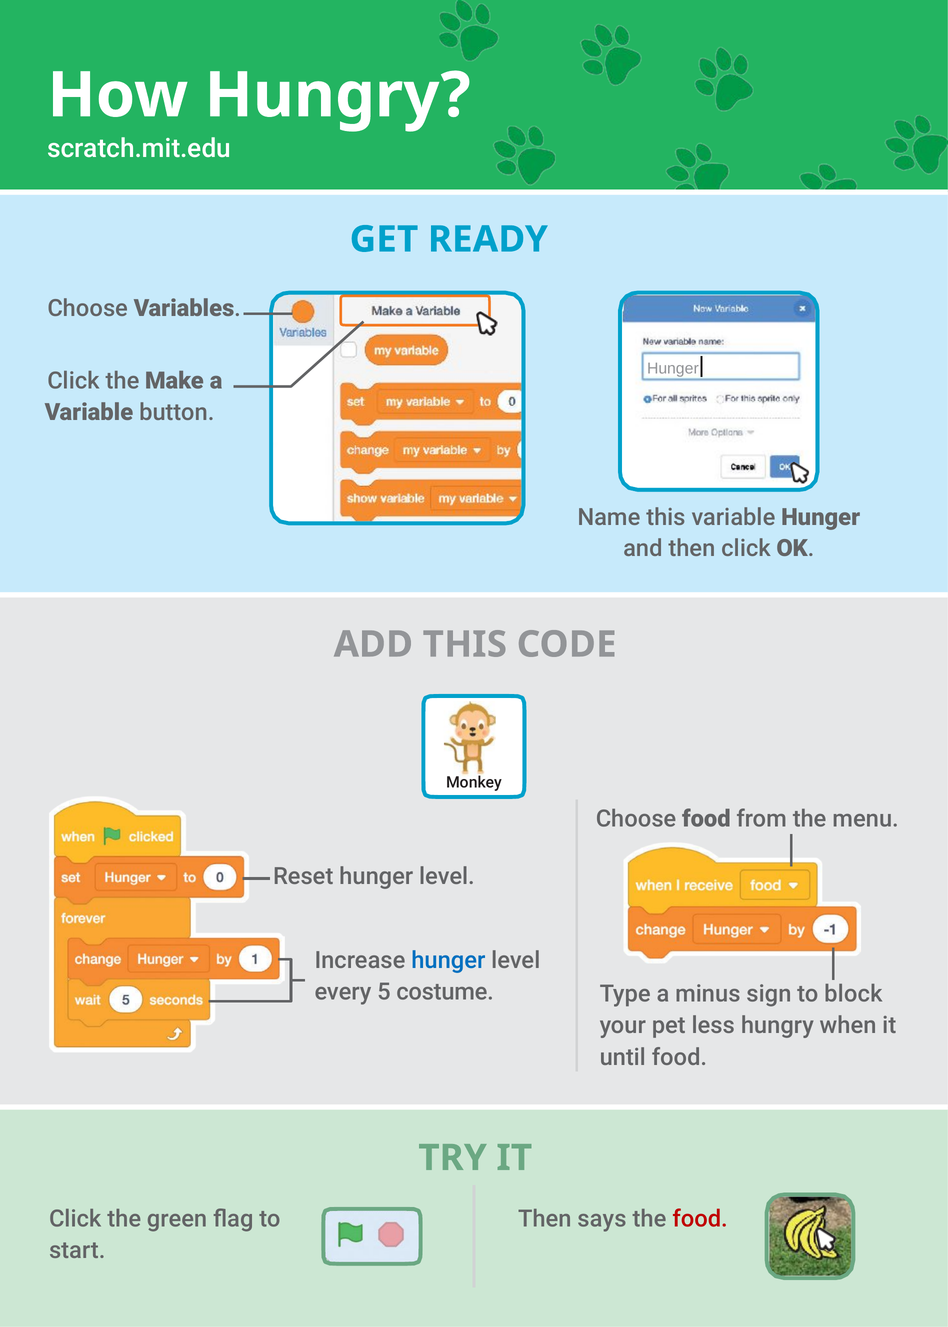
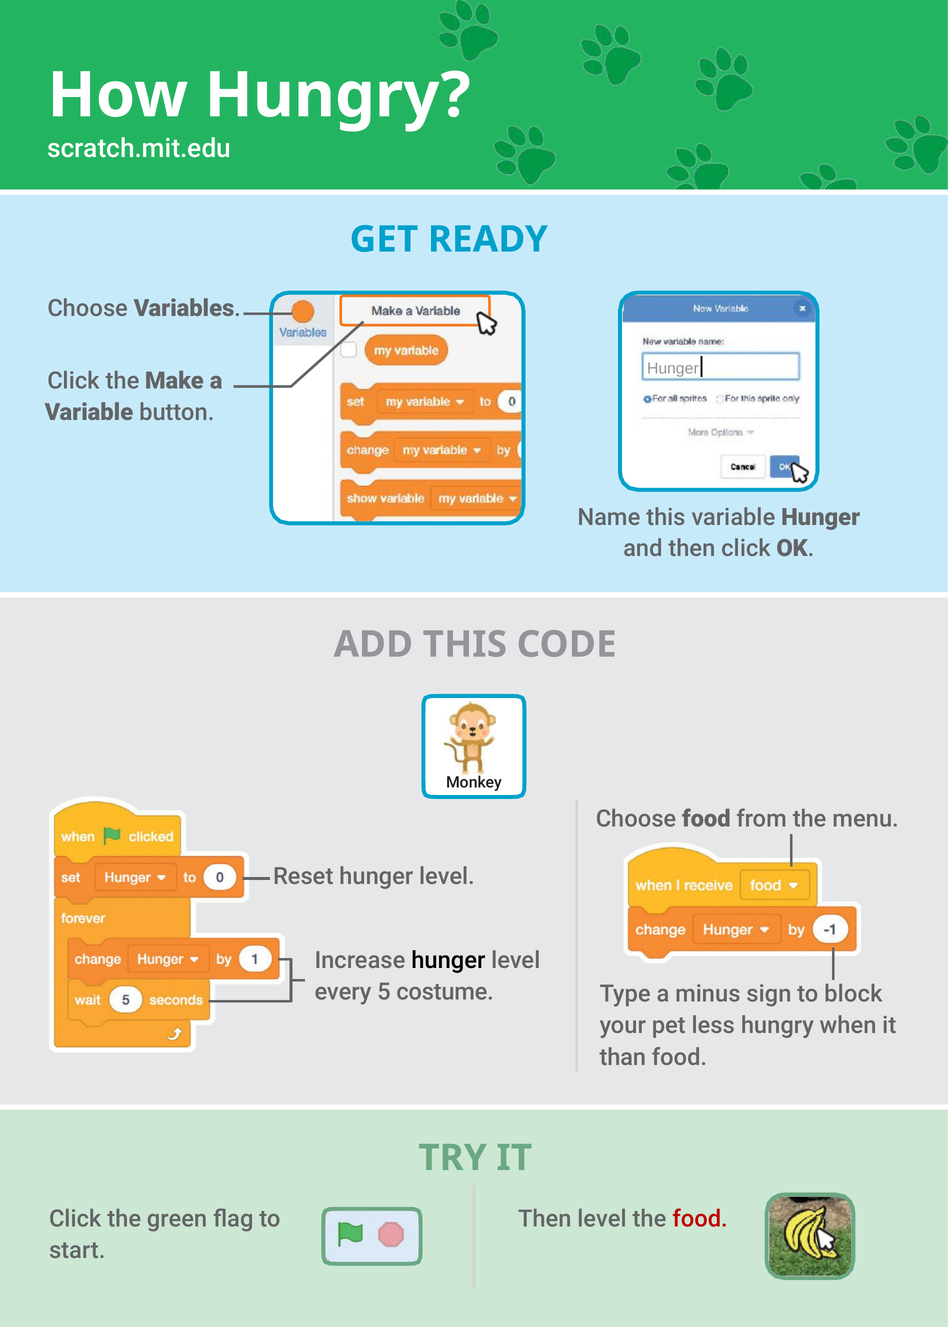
hunger colour: blue -> black (448, 960)
until: until -> than (623, 1057)
Then says: says -> level (602, 1219)
